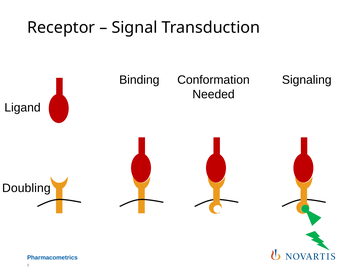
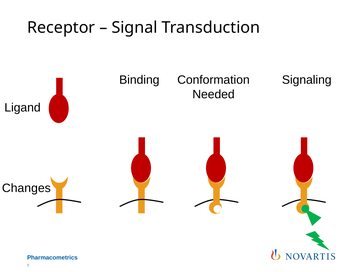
Doubling: Doubling -> Changes (26, 188)
